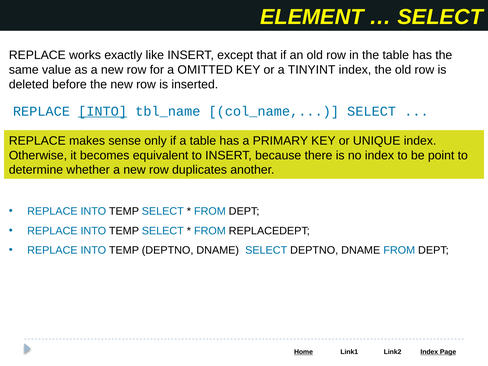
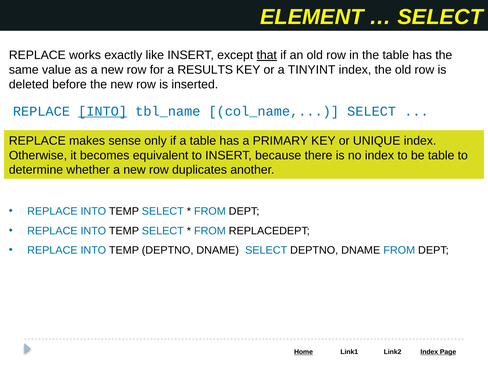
that underline: none -> present (267, 55)
OMITTED: OMITTED -> RESULTS (205, 70)
be point: point -> table (441, 155)
